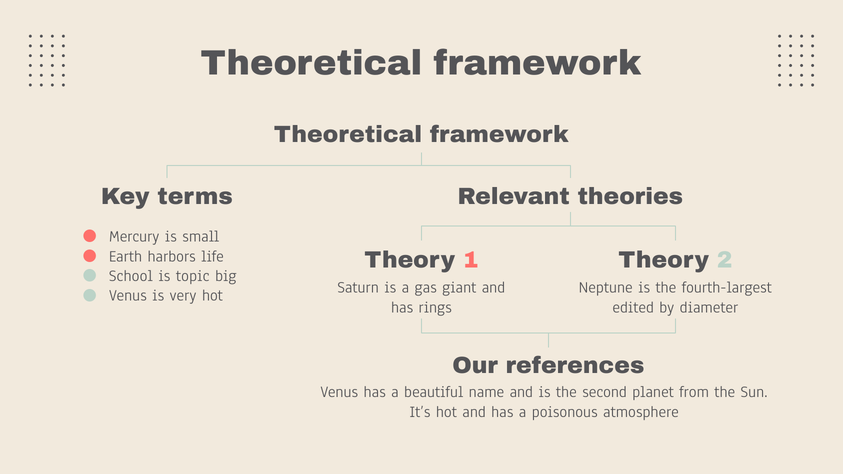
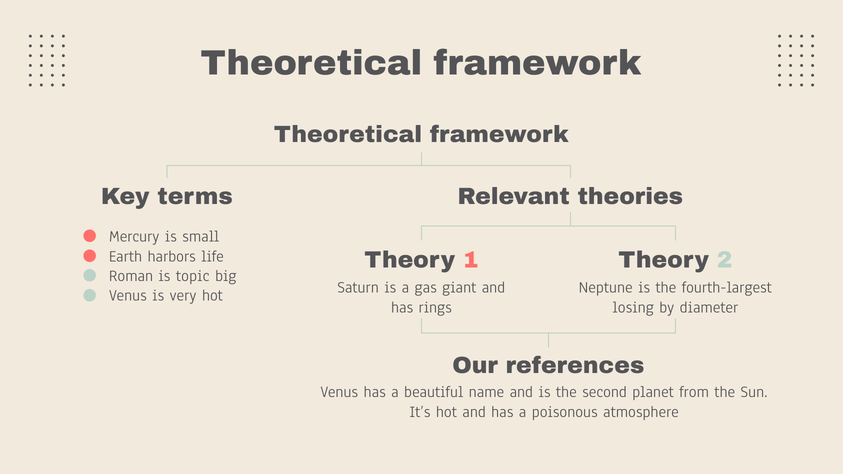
School: School -> Roman (131, 276)
edited: edited -> losing (633, 307)
